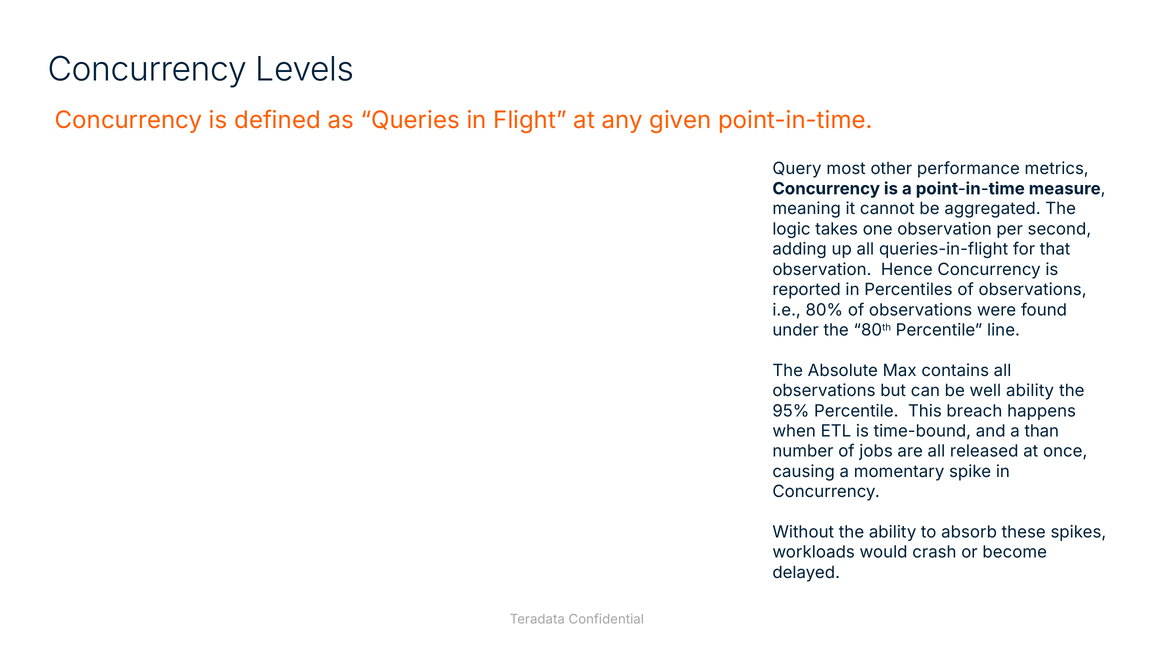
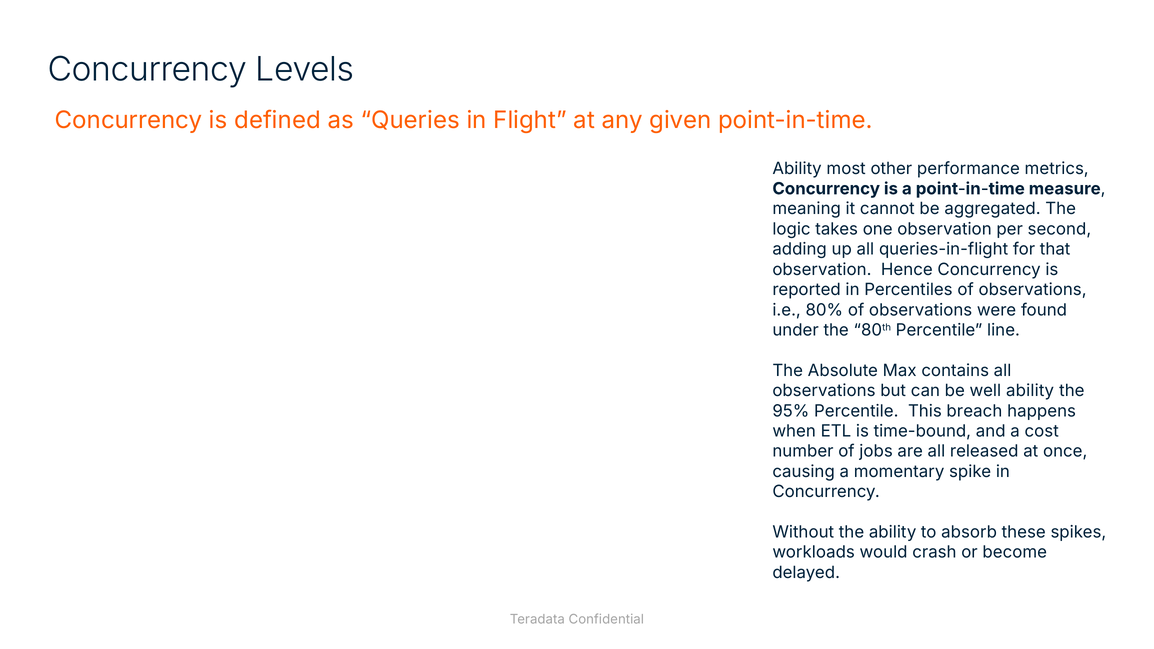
Query: Query -> Ability (797, 169)
than: than -> cost (1042, 431)
